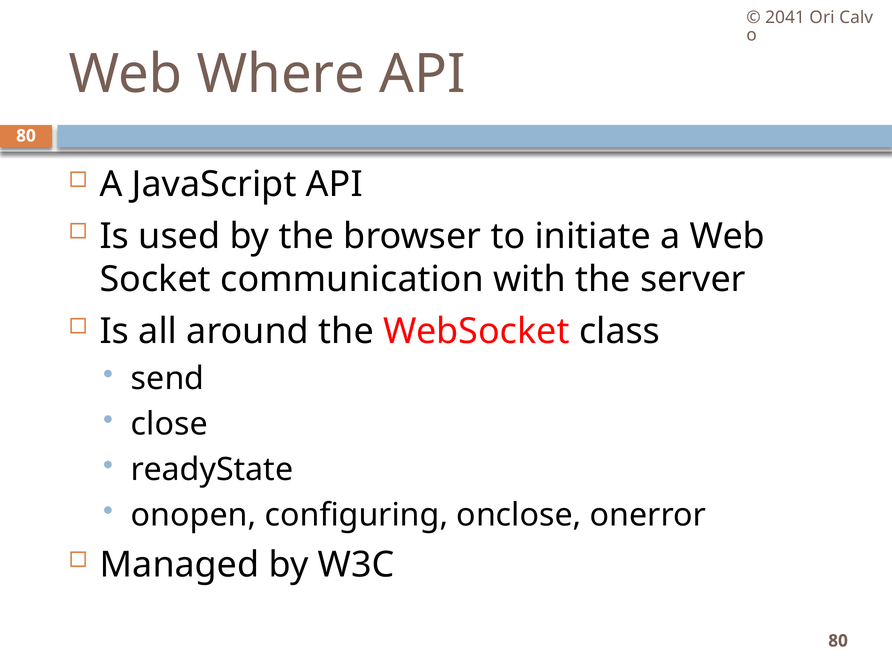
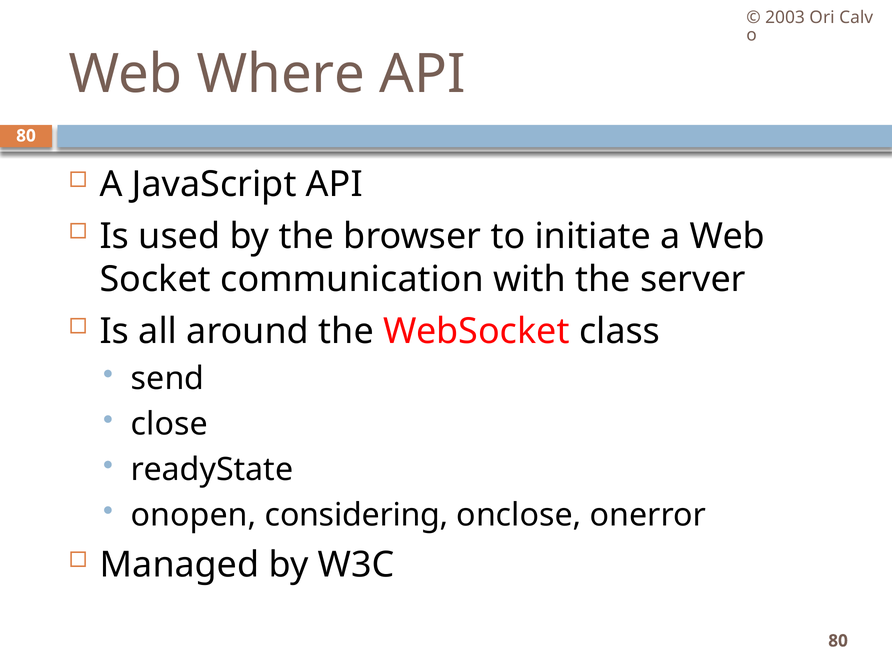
2041: 2041 -> 2003 (785, 18)
configuring: configuring -> considering (357, 515)
